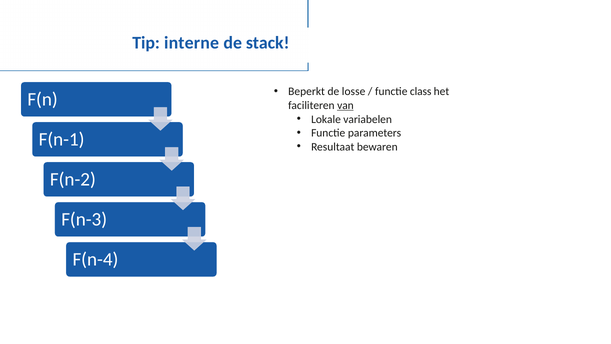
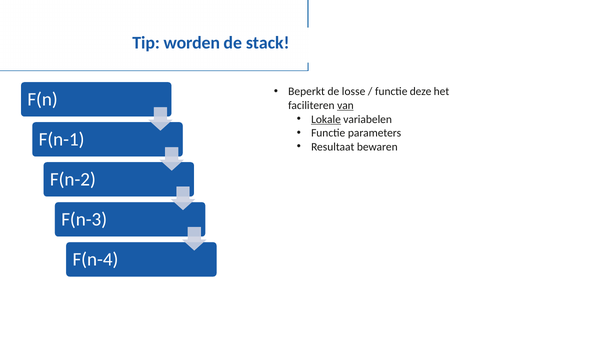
interne: interne -> worden (192, 43)
class: class -> deze (421, 92)
Lokale underline: none -> present (326, 119)
